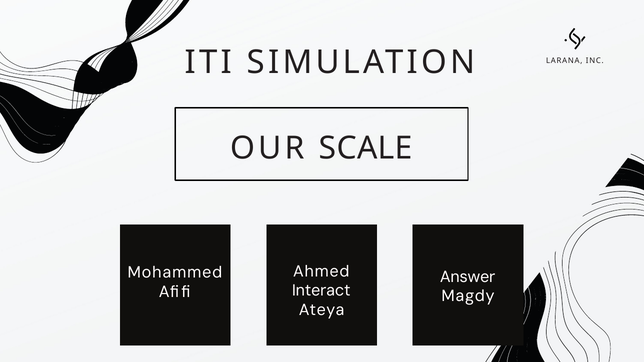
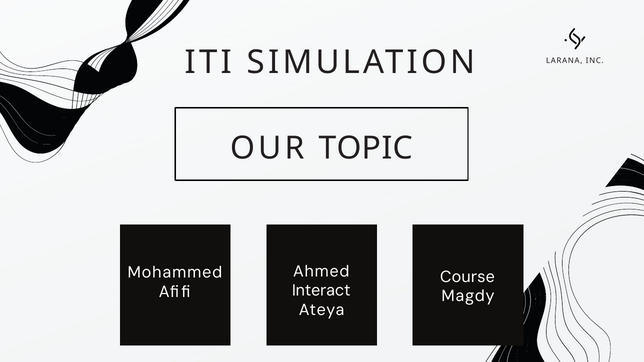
SCALE: SCALE -> TOPIC (366, 148)
Answer: Answer -> Course (467, 277)
